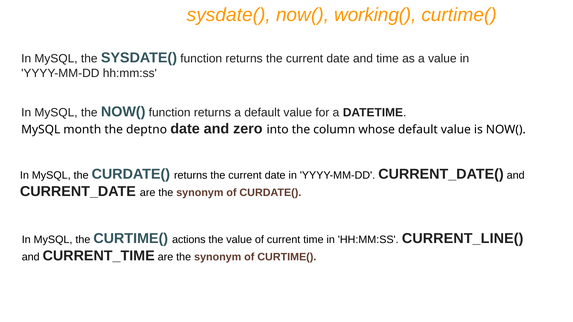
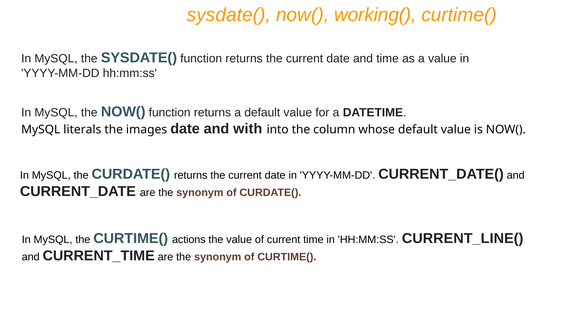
month: month -> literals (82, 130)
deptno: deptno -> images (147, 130)
zero: zero -> with (248, 129)
